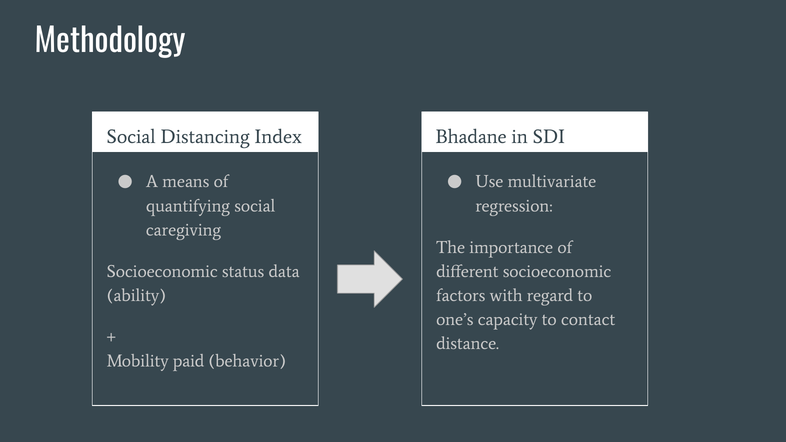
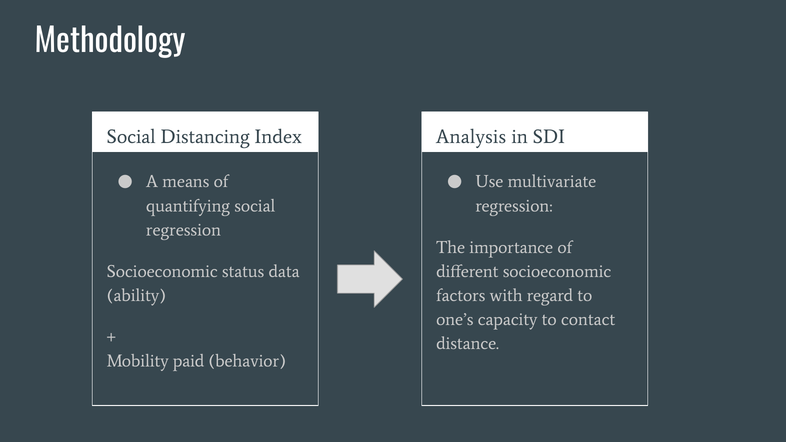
Bhadane: Bhadane -> Analysis (471, 137)
caregiving: caregiving -> regression (183, 230)
